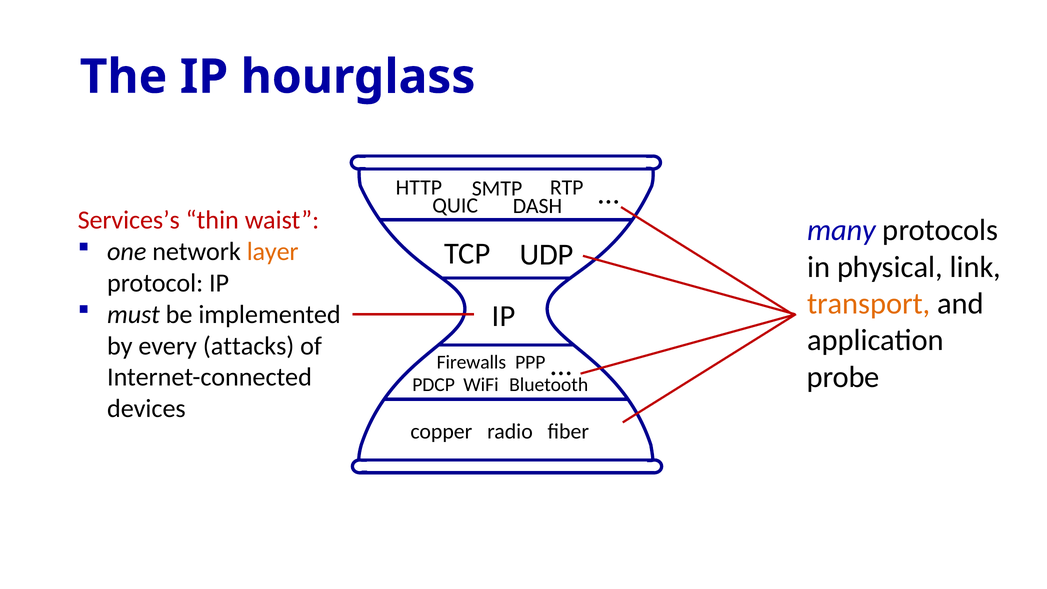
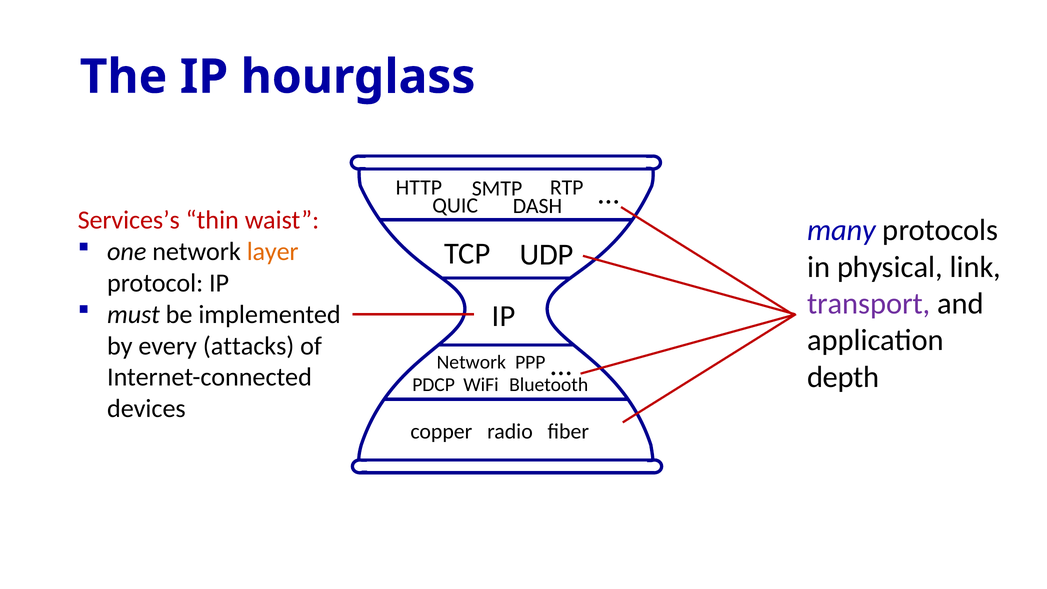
transport colour: orange -> purple (869, 304)
Firewalls: Firewalls -> Network (471, 362)
probe: probe -> depth (843, 377)
